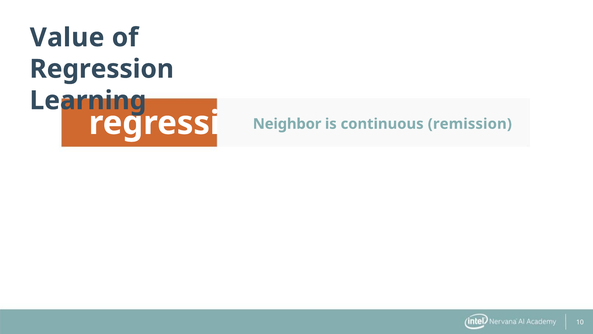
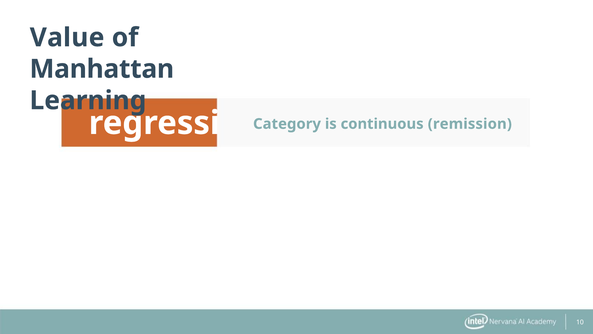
Regression: Regression -> Manhattan (102, 69)
Neighbor: Neighbor -> Category (287, 124)
